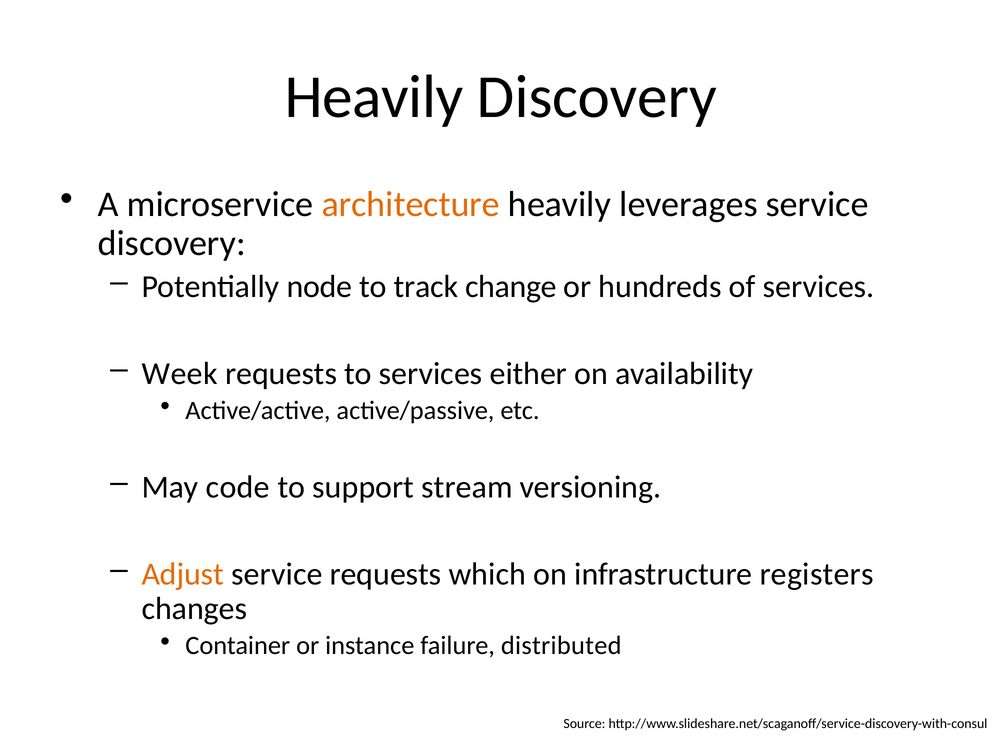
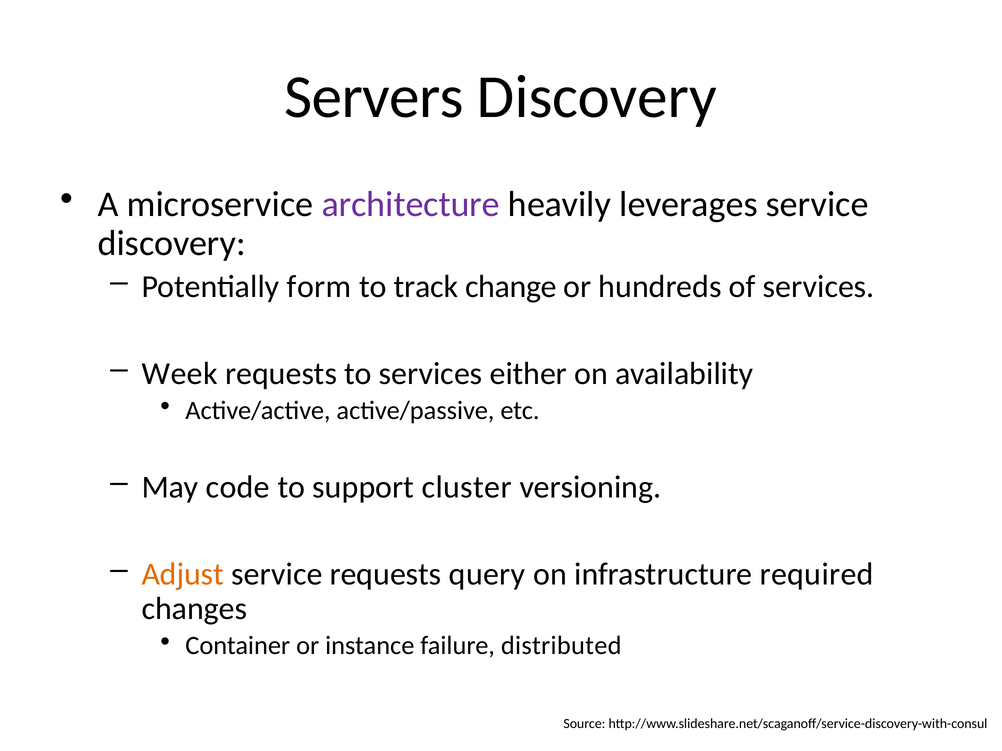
Heavily: Heavily -> Servers (374, 97)
architecture colour: orange -> purple (411, 205)
node: node -> form (319, 287)
stream: stream -> cluster (467, 488)
which: which -> query (487, 575)
registers: registers -> required (817, 575)
